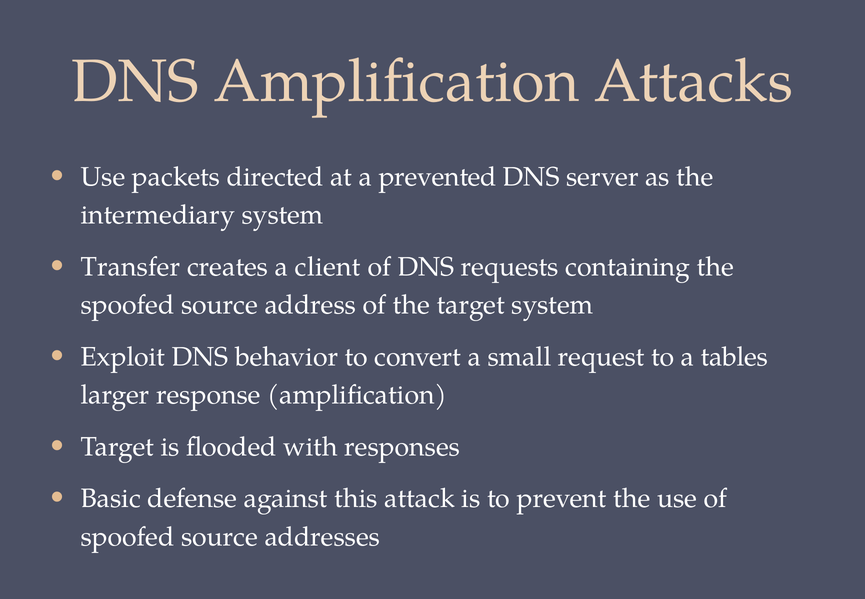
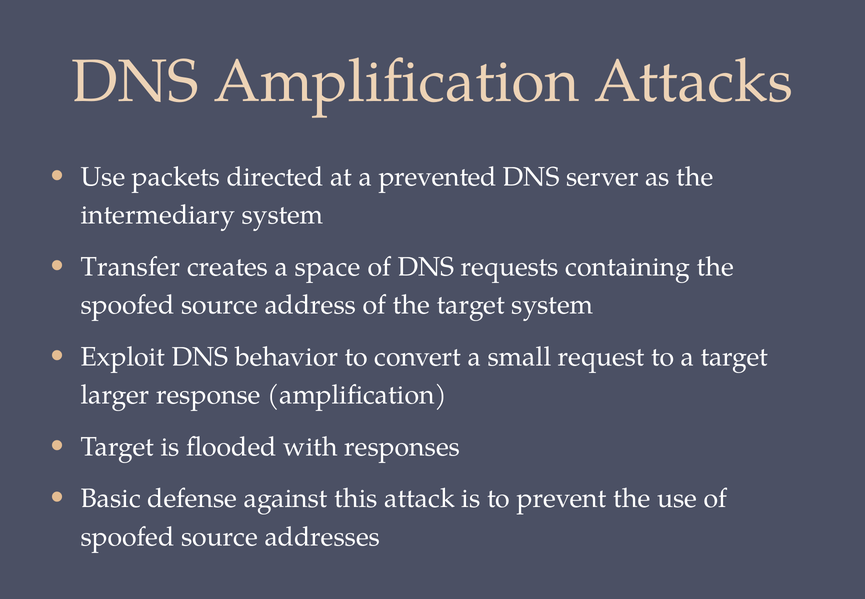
client: client -> space (328, 267)
a tables: tables -> target (734, 357)
